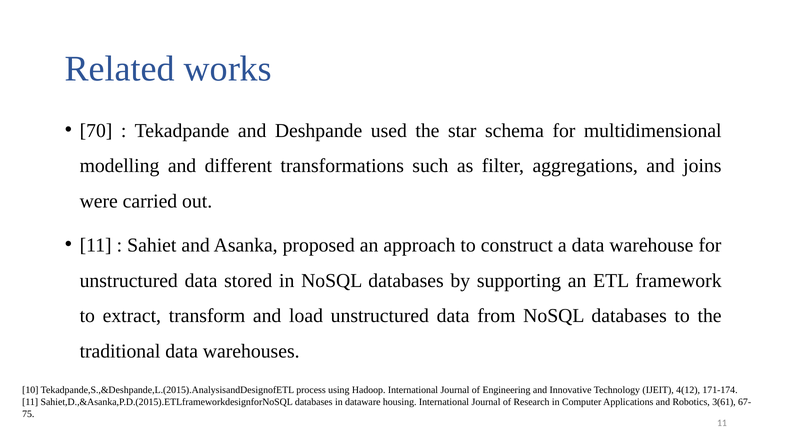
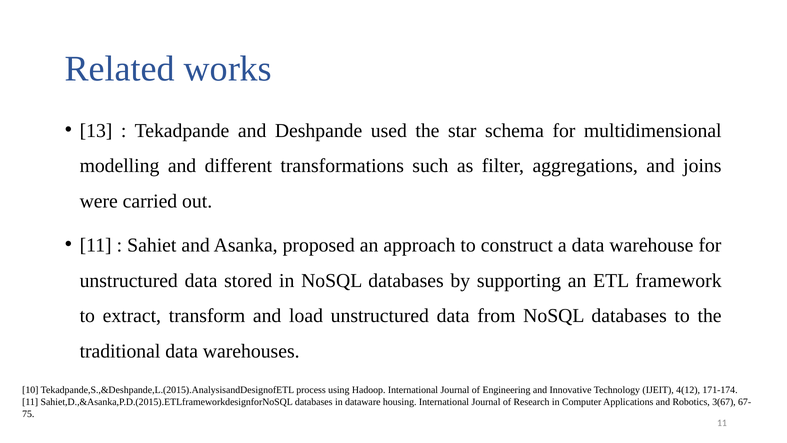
70: 70 -> 13 (96, 130)
3(61: 3(61 -> 3(67 (724, 402)
